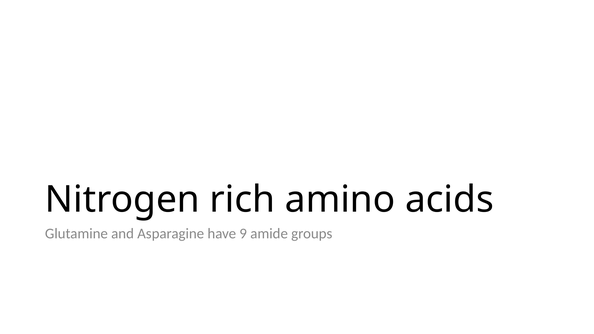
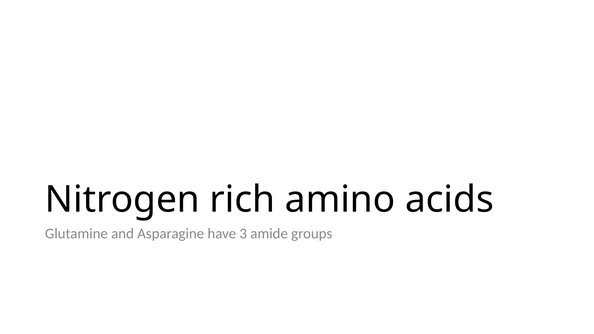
9: 9 -> 3 (243, 234)
